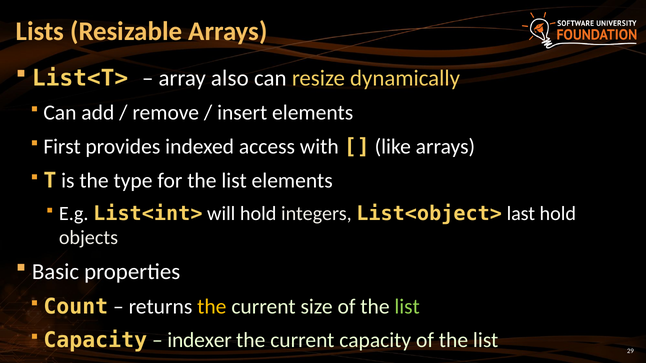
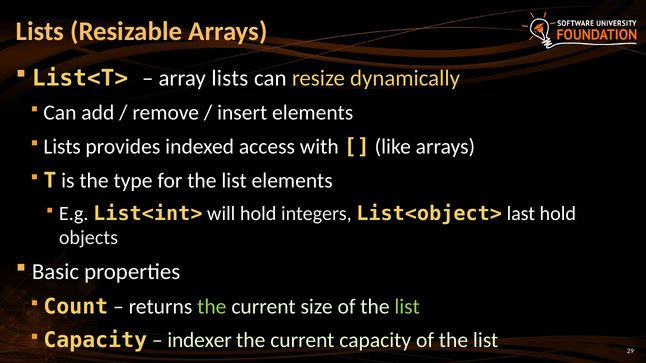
array also: also -> lists (230, 78)
First: First -> Lists (62, 147)
the colour: yellow -> light green (212, 307)
